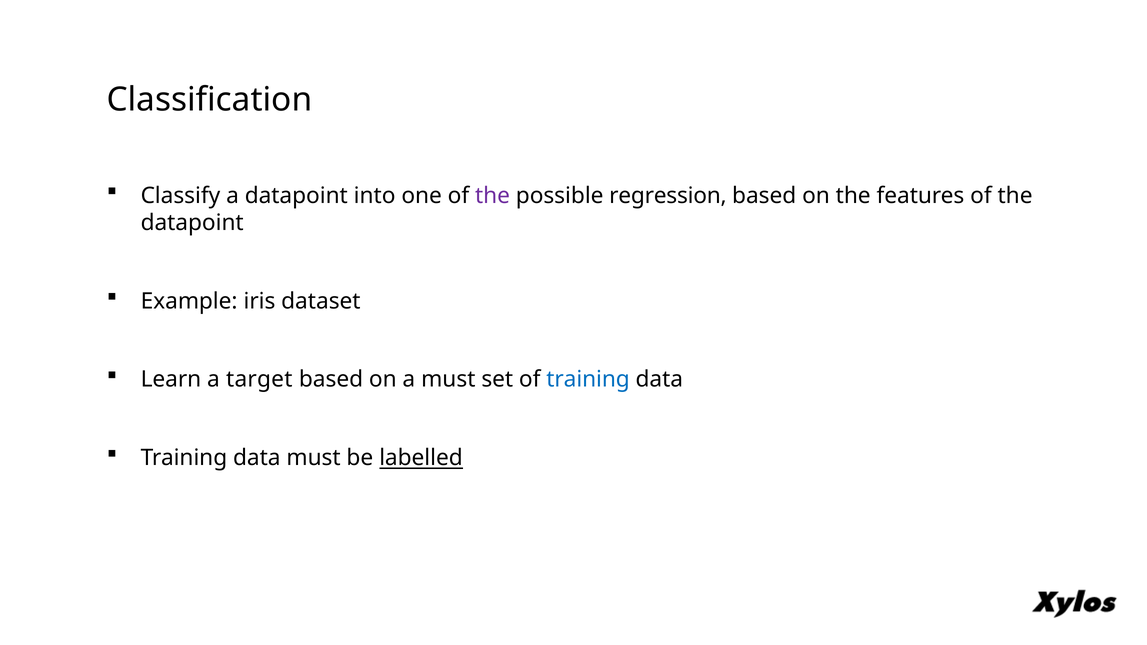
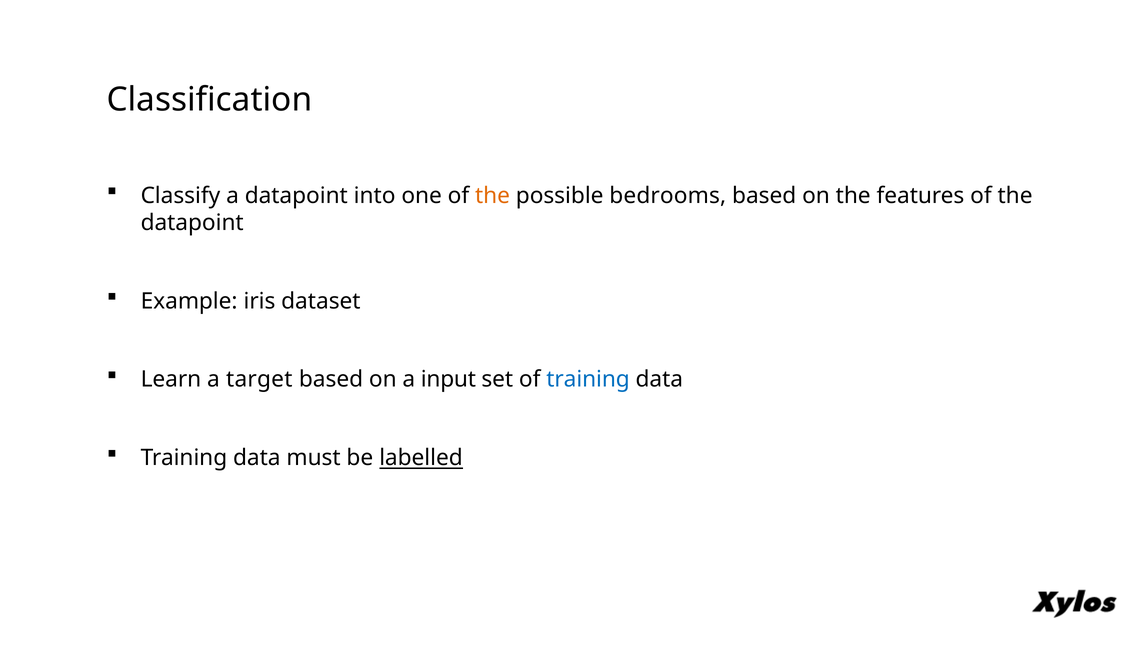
the colour: purple -> orange (493, 196)
regression: regression -> bedrooms (668, 196)
a must: must -> input (448, 380)
